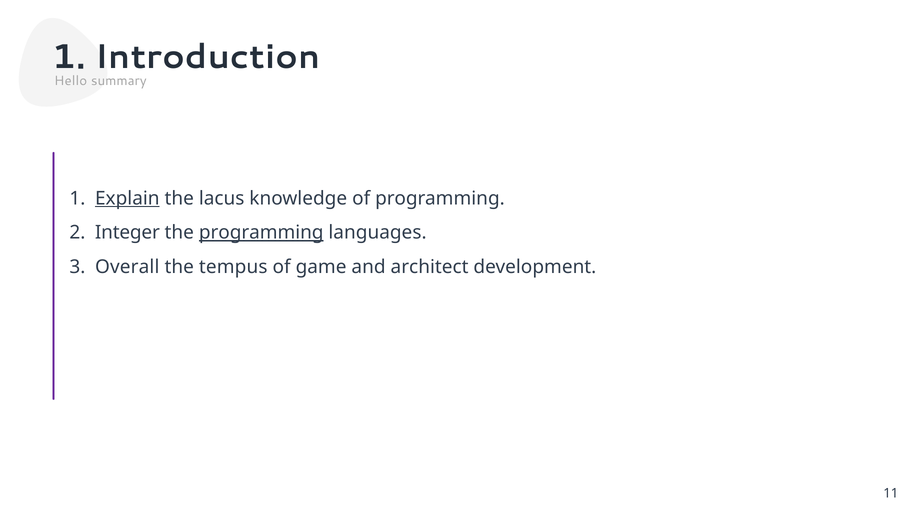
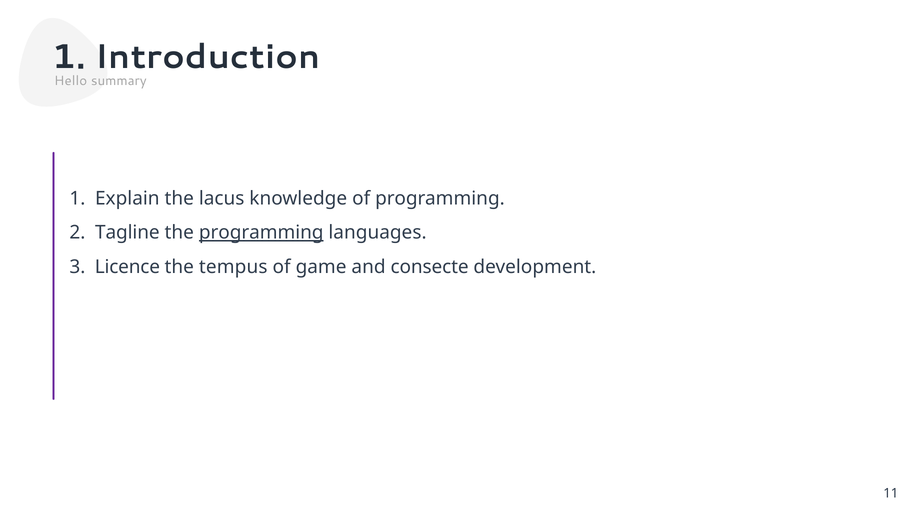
Explain underline: present -> none (127, 198)
Integer: Integer -> Tagline (127, 233)
Overall: Overall -> Licence (127, 267)
architect: architect -> consecte (430, 267)
